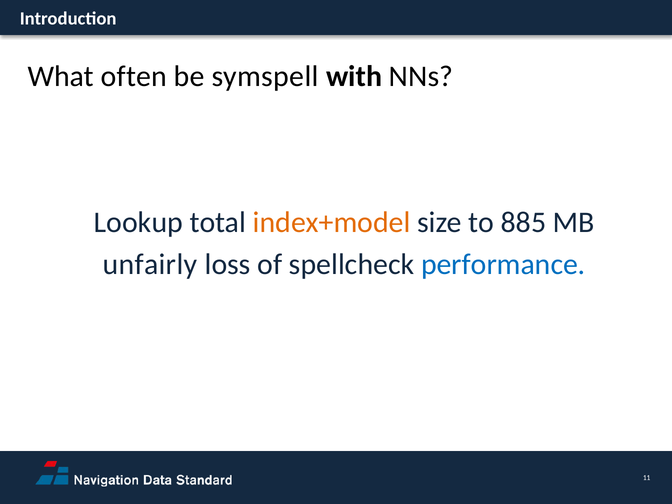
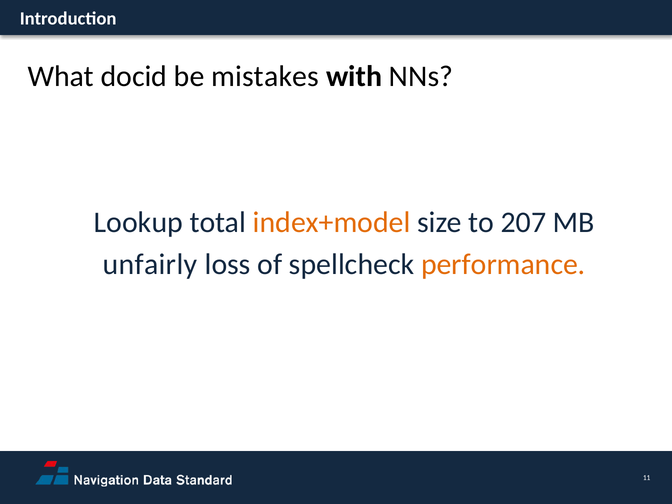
often: often -> docid (134, 76)
symspell: symspell -> mistakes (265, 76)
885: 885 -> 207 (523, 222)
performance colour: blue -> orange (503, 264)
